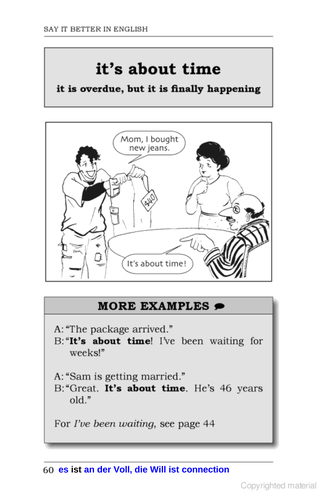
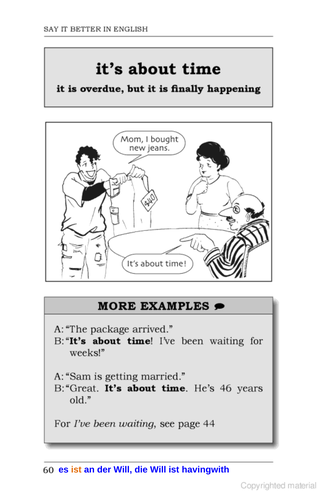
ist colour: black -> orange (76, 470)
der Voll: Voll -> Will (123, 470)
connection: connection -> havingwith (206, 470)
